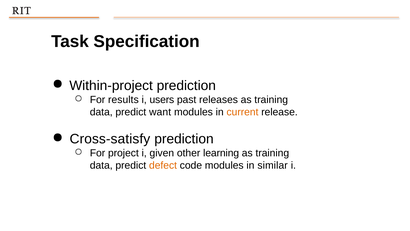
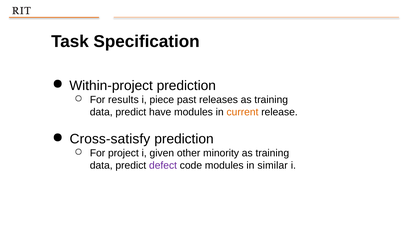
users: users -> piece (162, 100)
want: want -> have (160, 112)
learning: learning -> minority (221, 153)
defect colour: orange -> purple (163, 165)
